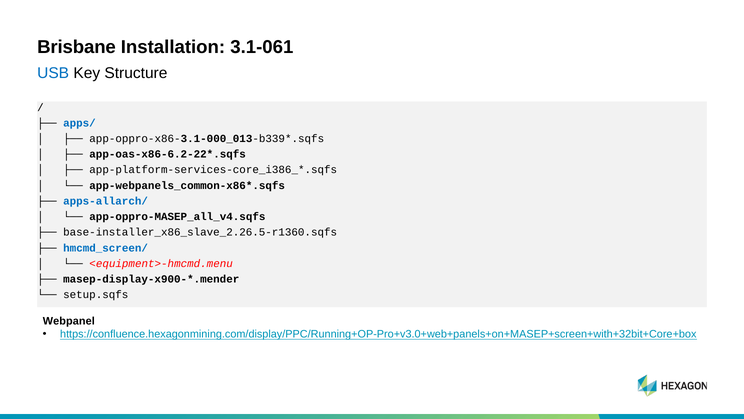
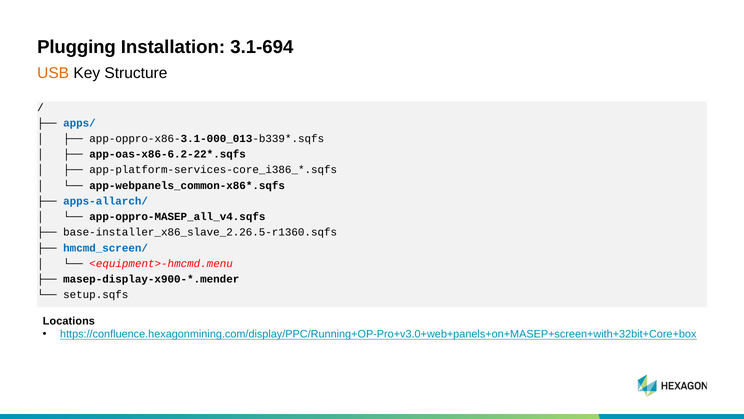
Brisbane: Brisbane -> Plugging (76, 47)
3.1-061: 3.1-061 -> 3.1-694 (262, 47)
USB colour: blue -> orange (53, 73)
Webpanel: Webpanel -> Locations (69, 321)
